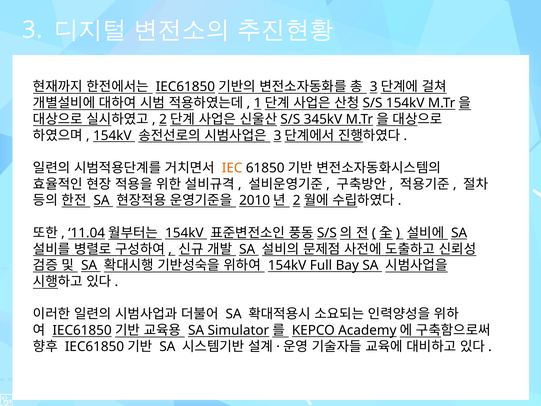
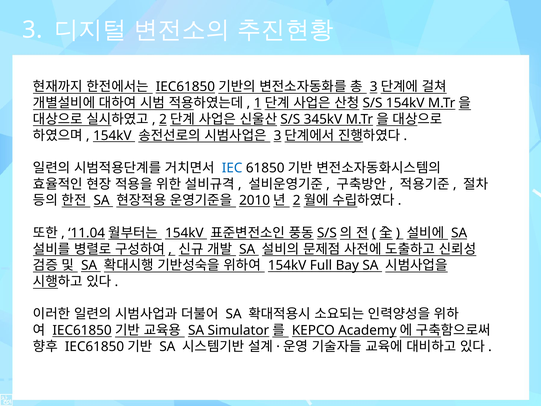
IEC colour: orange -> blue (232, 168)
